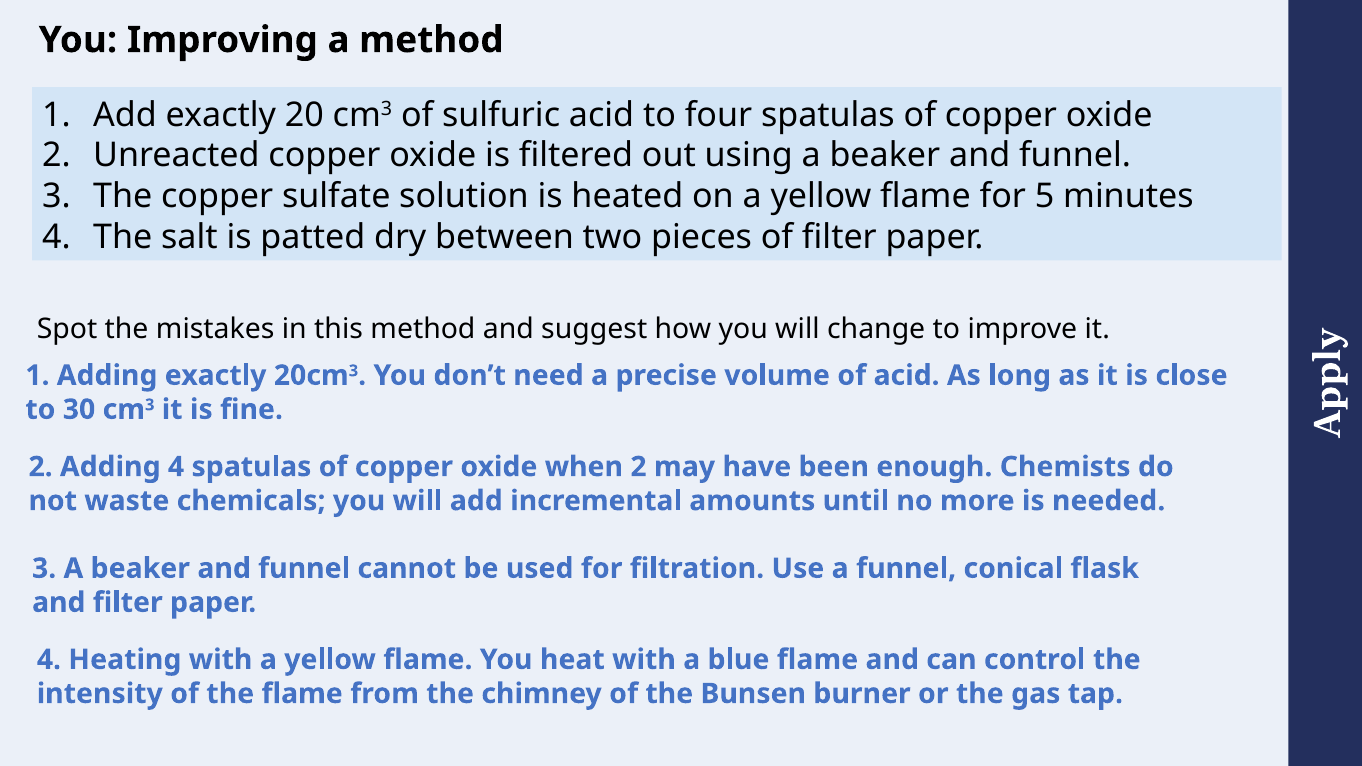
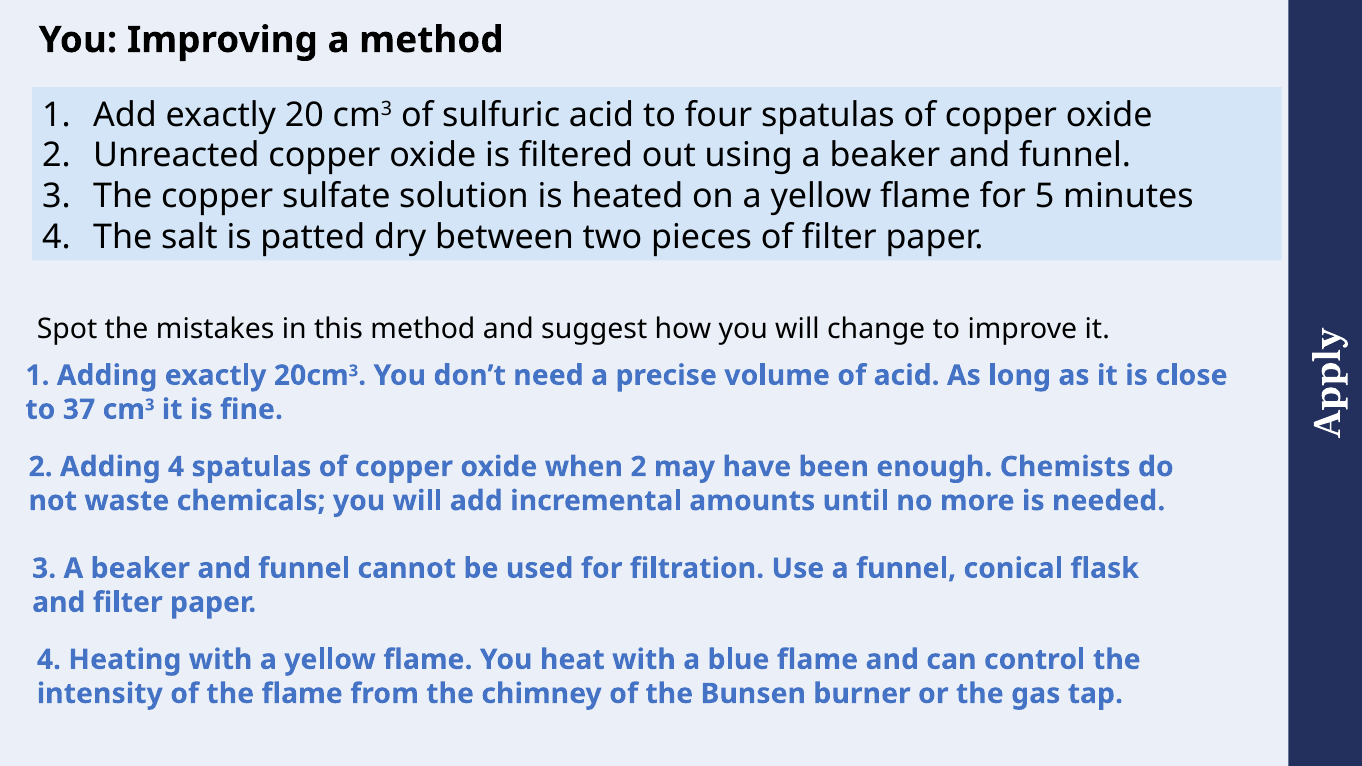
30: 30 -> 37 (79, 410)
